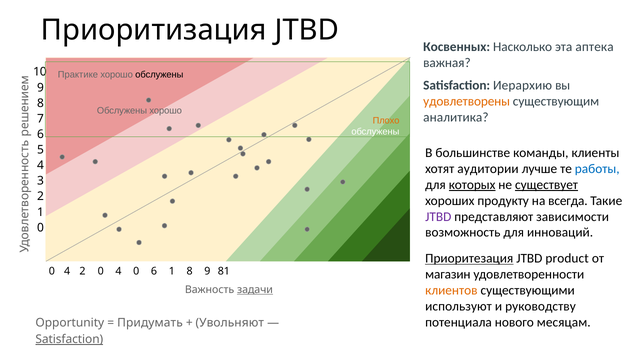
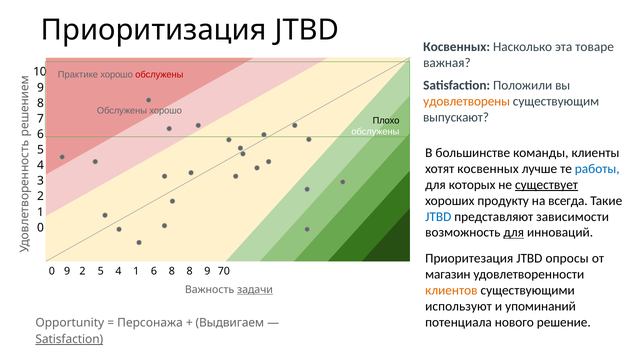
аптека: аптека -> товаре (595, 47)
обслужены colour: black -> red (159, 75)
Иерархию: Иерархию -> Положили (523, 85)
аналитика: аналитика -> выпускают (456, 117)
Плохо colour: orange -> black (386, 121)
хотят аудитории: аудитории -> косвенных (488, 169)
которых underline: present -> none (472, 185)
JTBD colour: purple -> blue (438, 217)
для underline: none -> present (514, 233)
Приоритезация underline: present -> none (469, 258)
product: product -> опросы (567, 258)
4: 4 -> 9 (67, 271)
2 0: 0 -> 5 (101, 271)
4 0: 0 -> 1 (136, 271)
6 1: 1 -> 8 (172, 271)
81: 81 -> 70 (224, 271)
руководству: руководству -> упоминаний (541, 306)
месяцам: месяцам -> решение (564, 322)
Придумать: Придумать -> Персонажа (150, 323)
Увольняют: Увольняют -> Выдвигаем (230, 323)
